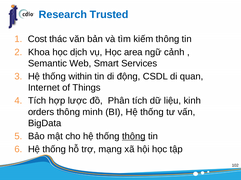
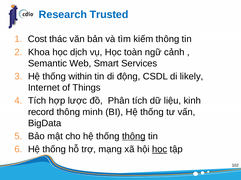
area: area -> toàn (133, 52)
quan: quan -> likely (192, 77)
orders: orders -> record (41, 112)
học underline: none -> present (160, 150)
